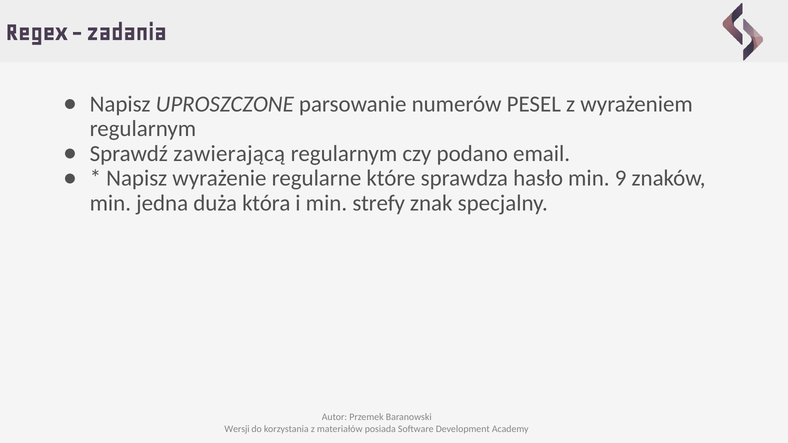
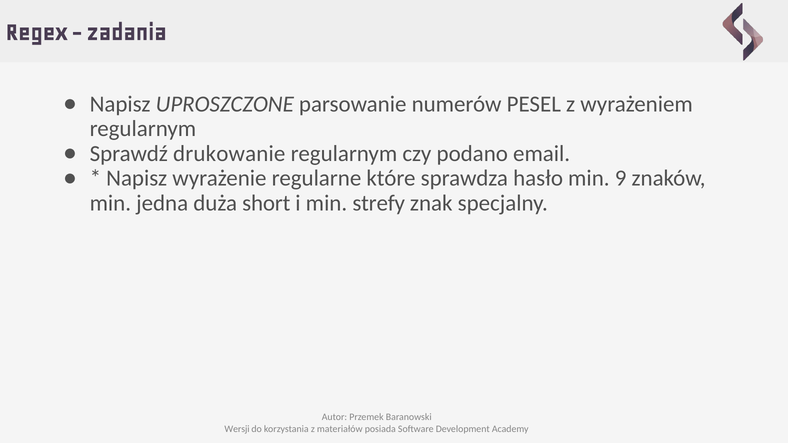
zawierającą: zawierającą -> drukowanie (229, 154)
która: która -> short (266, 203)
